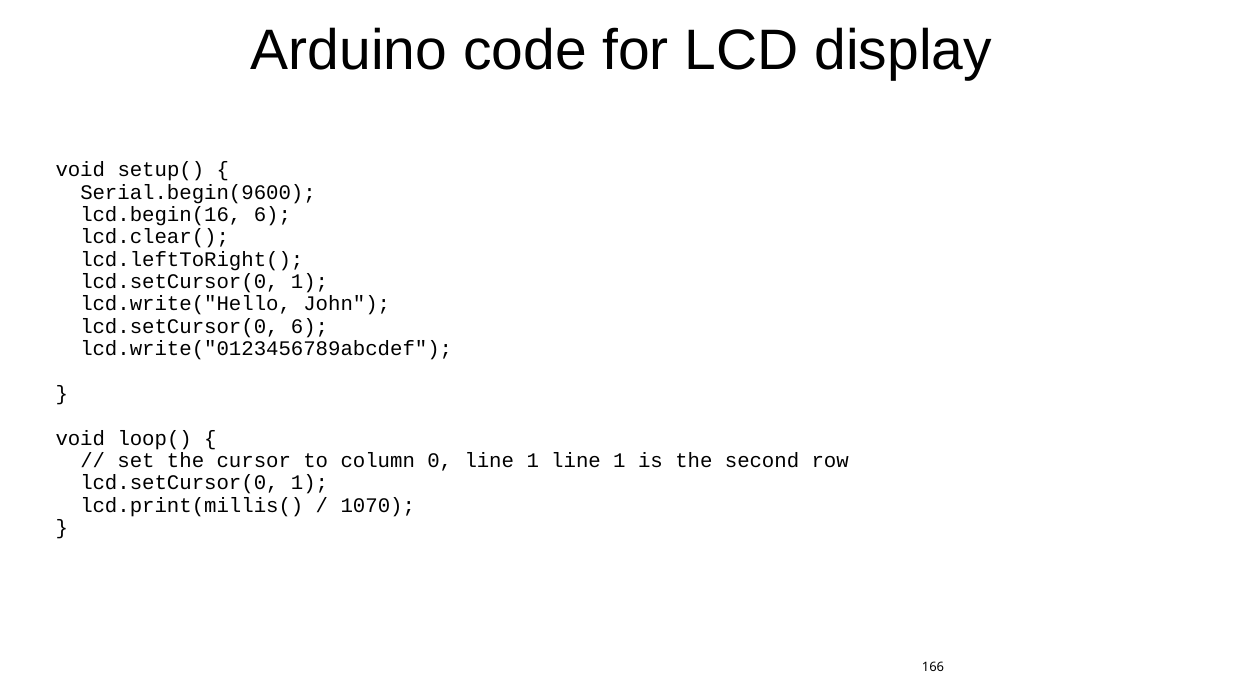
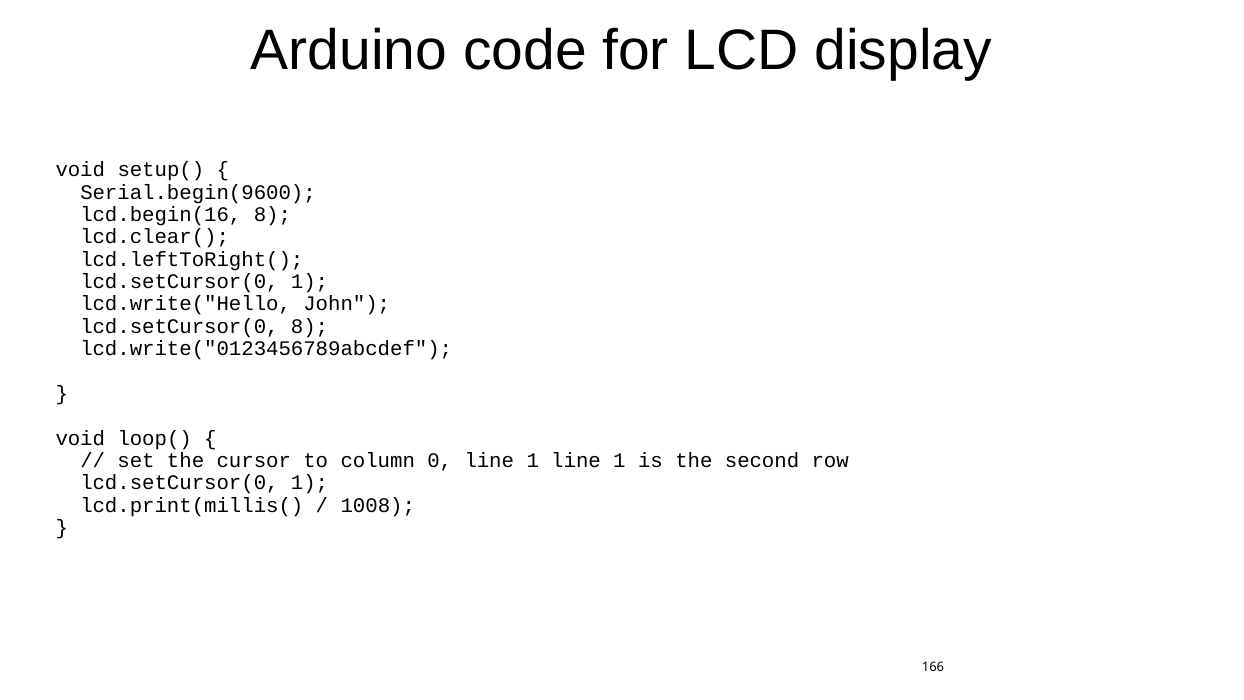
lcd.begin(16 6: 6 -> 8 (272, 215)
lcd.setCursor(0 6: 6 -> 8 (310, 326)
1070: 1070 -> 1008 (378, 505)
